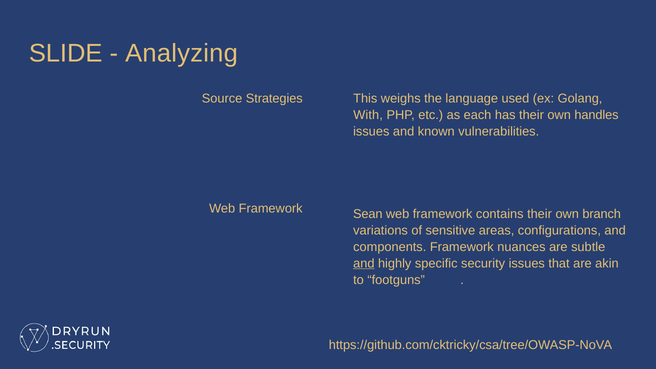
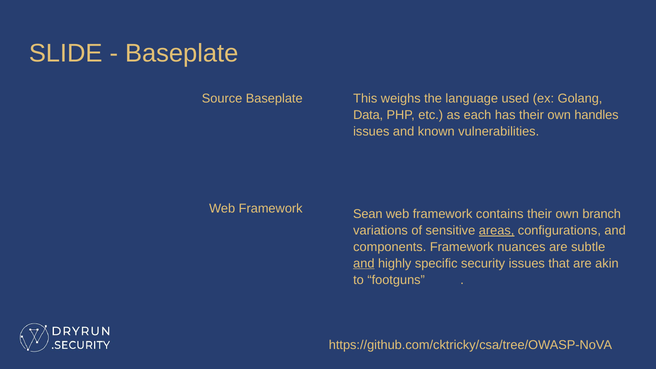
Analyzing: Analyzing -> Baseplate (182, 53)
💬Source Strategies: Strategies -> Baseplate (274, 99)
With: With -> Data (368, 115)
areas underline: none -> present (497, 230)
